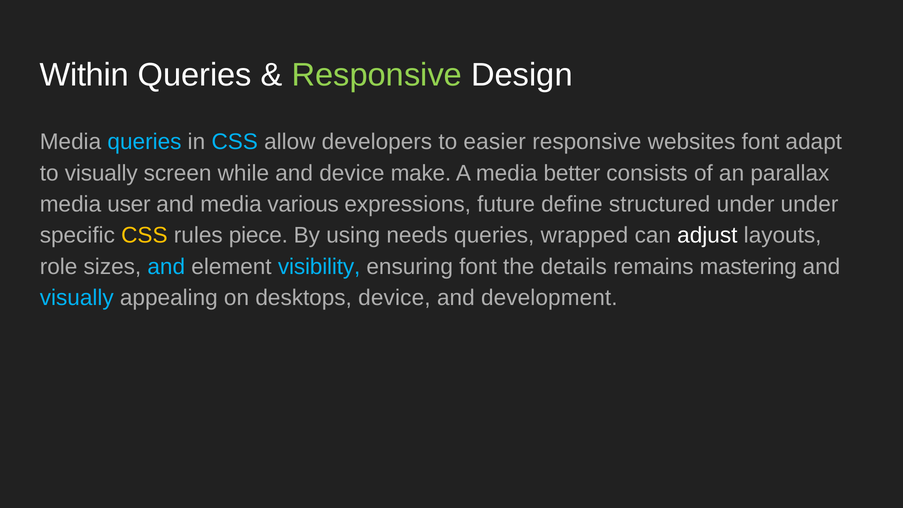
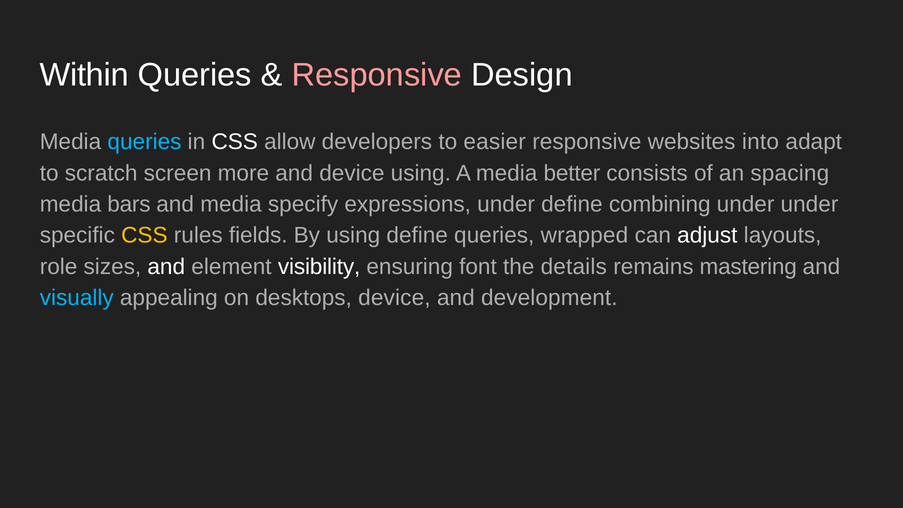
Responsive colour: light green -> pink (377, 75)
CSS colour: light blue -> white (235, 142)
websites font: font -> into (760, 142)
to visually: visually -> scratch (101, 173)
while: while -> more (243, 173)
device make: make -> using (421, 173)
parallax: parallax -> spacing (790, 173)
user: user -> bars (129, 204)
various: various -> specify (303, 204)
expressions future: future -> under (506, 204)
structured: structured -> combining (660, 204)
piece: piece -> fields (258, 235)
using needs: needs -> define (417, 235)
and colour: light blue -> white (166, 267)
visibility colour: light blue -> white (319, 267)
